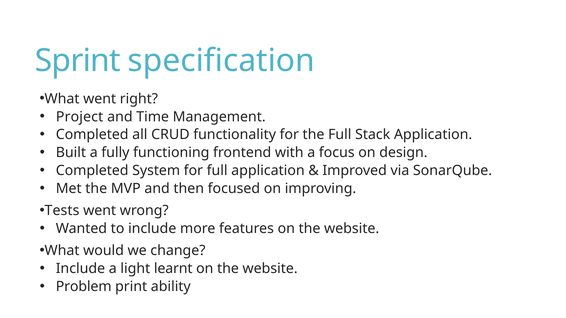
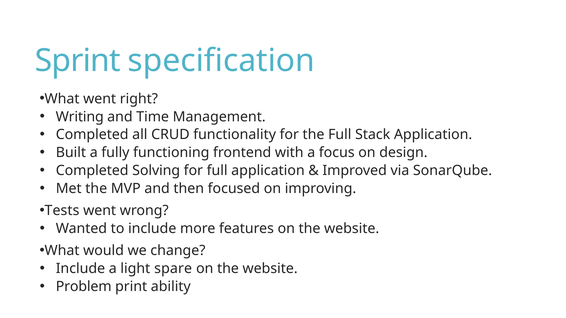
Project: Project -> Writing (80, 117)
System: System -> Solving (156, 171)
learnt: learnt -> spare (173, 269)
